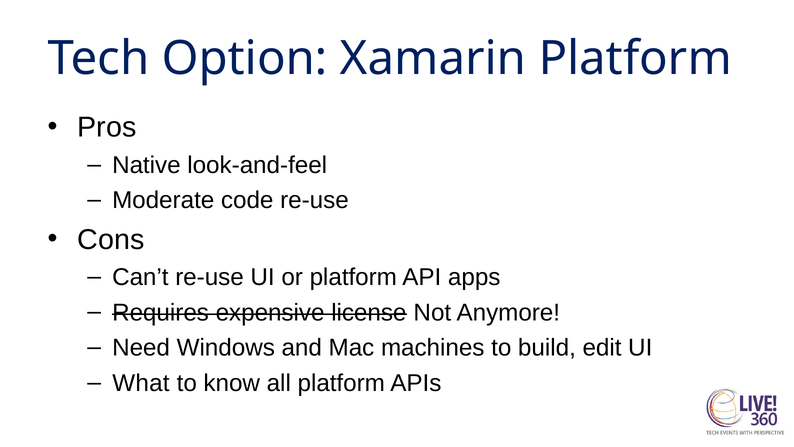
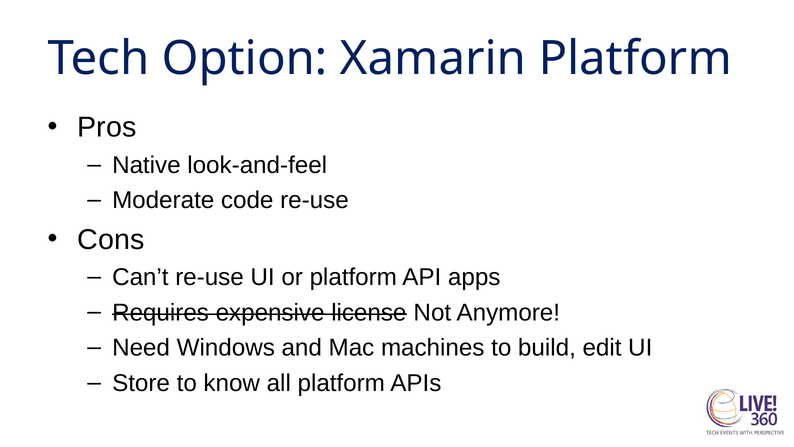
What: What -> Store (141, 383)
